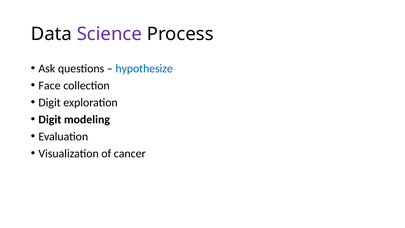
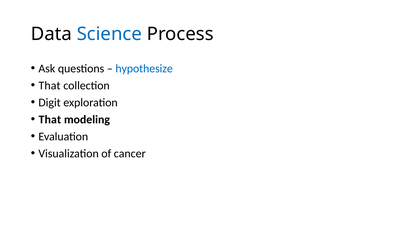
Science colour: purple -> blue (109, 34)
Face: Face -> That (50, 85)
Digit: Digit -> That (50, 119)
